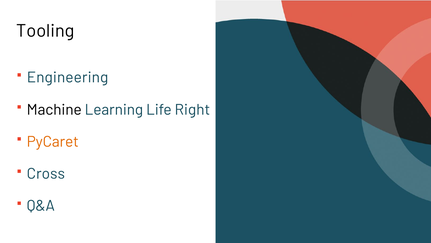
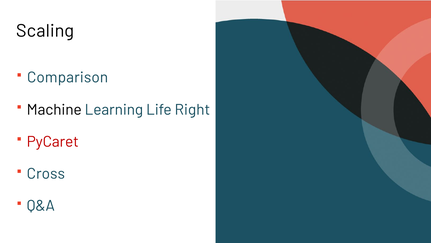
Tooling: Tooling -> Scaling (45, 31)
Engineering: Engineering -> Comparison (68, 77)
PyCaret colour: orange -> red (53, 141)
